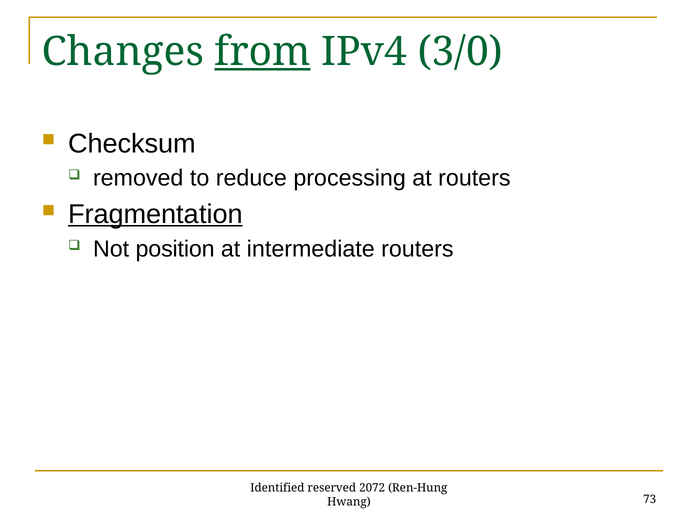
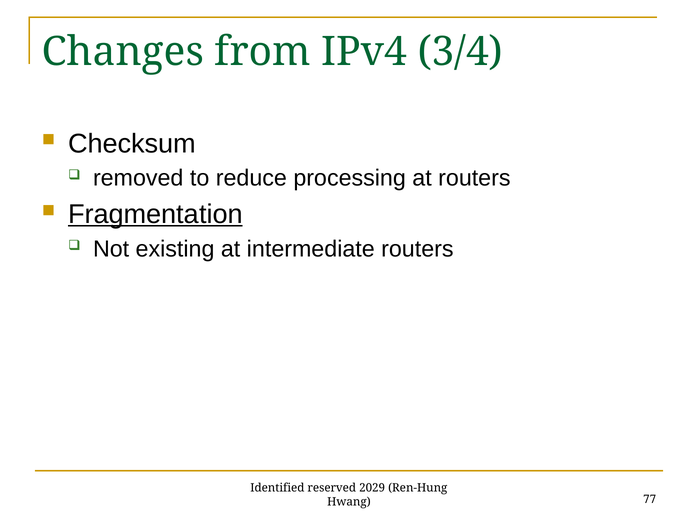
from underline: present -> none (263, 52)
3/0: 3/0 -> 3/4 (460, 52)
position: position -> existing (175, 249)
2072: 2072 -> 2029 (372, 488)
73: 73 -> 77 (650, 500)
